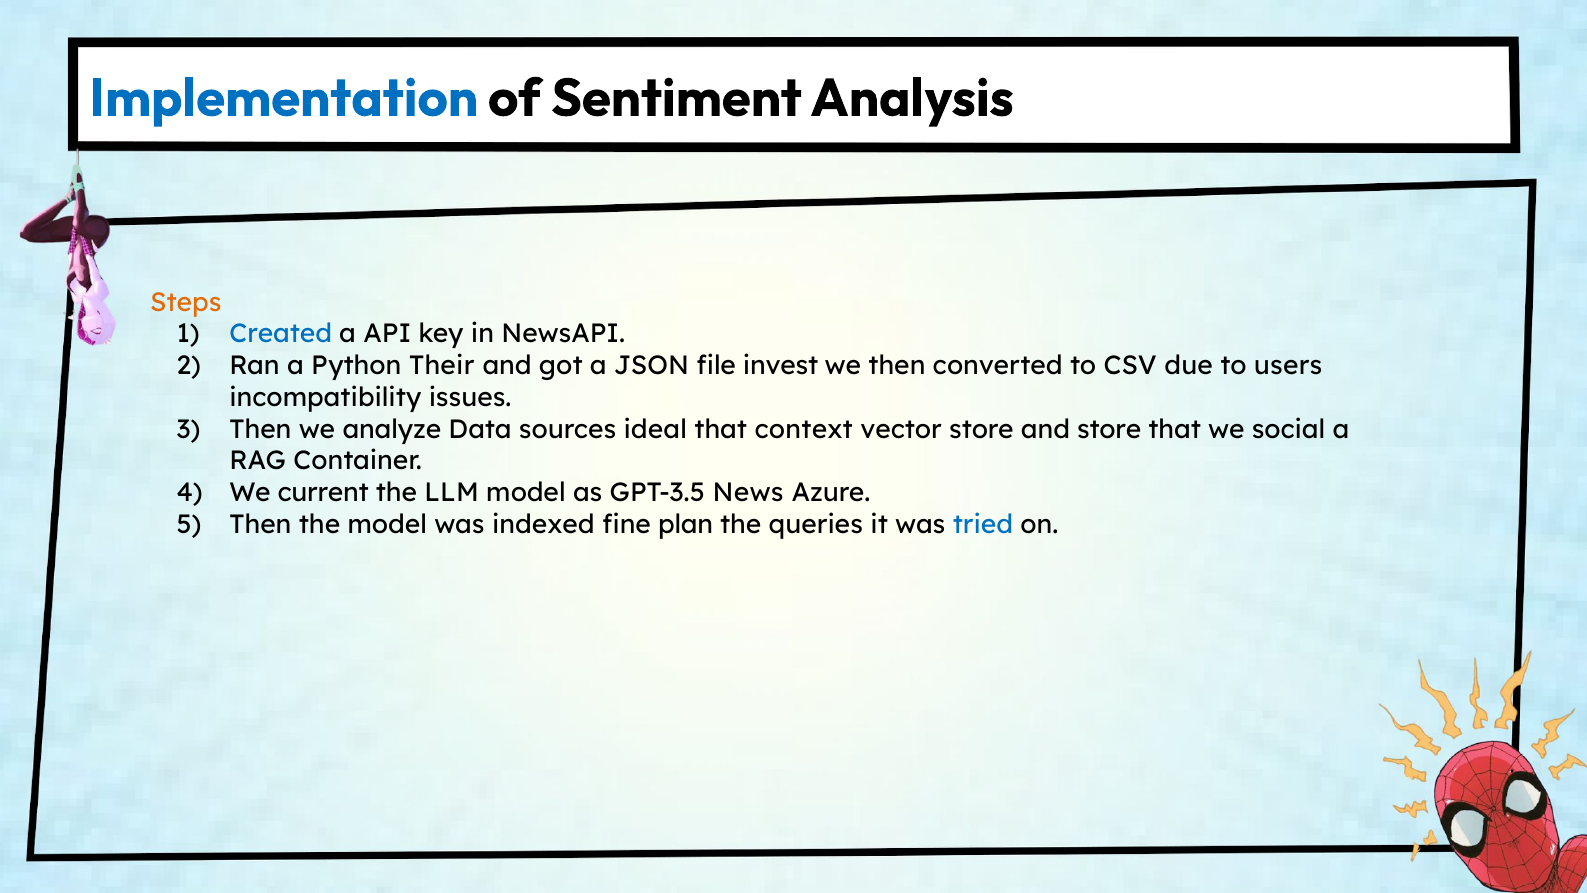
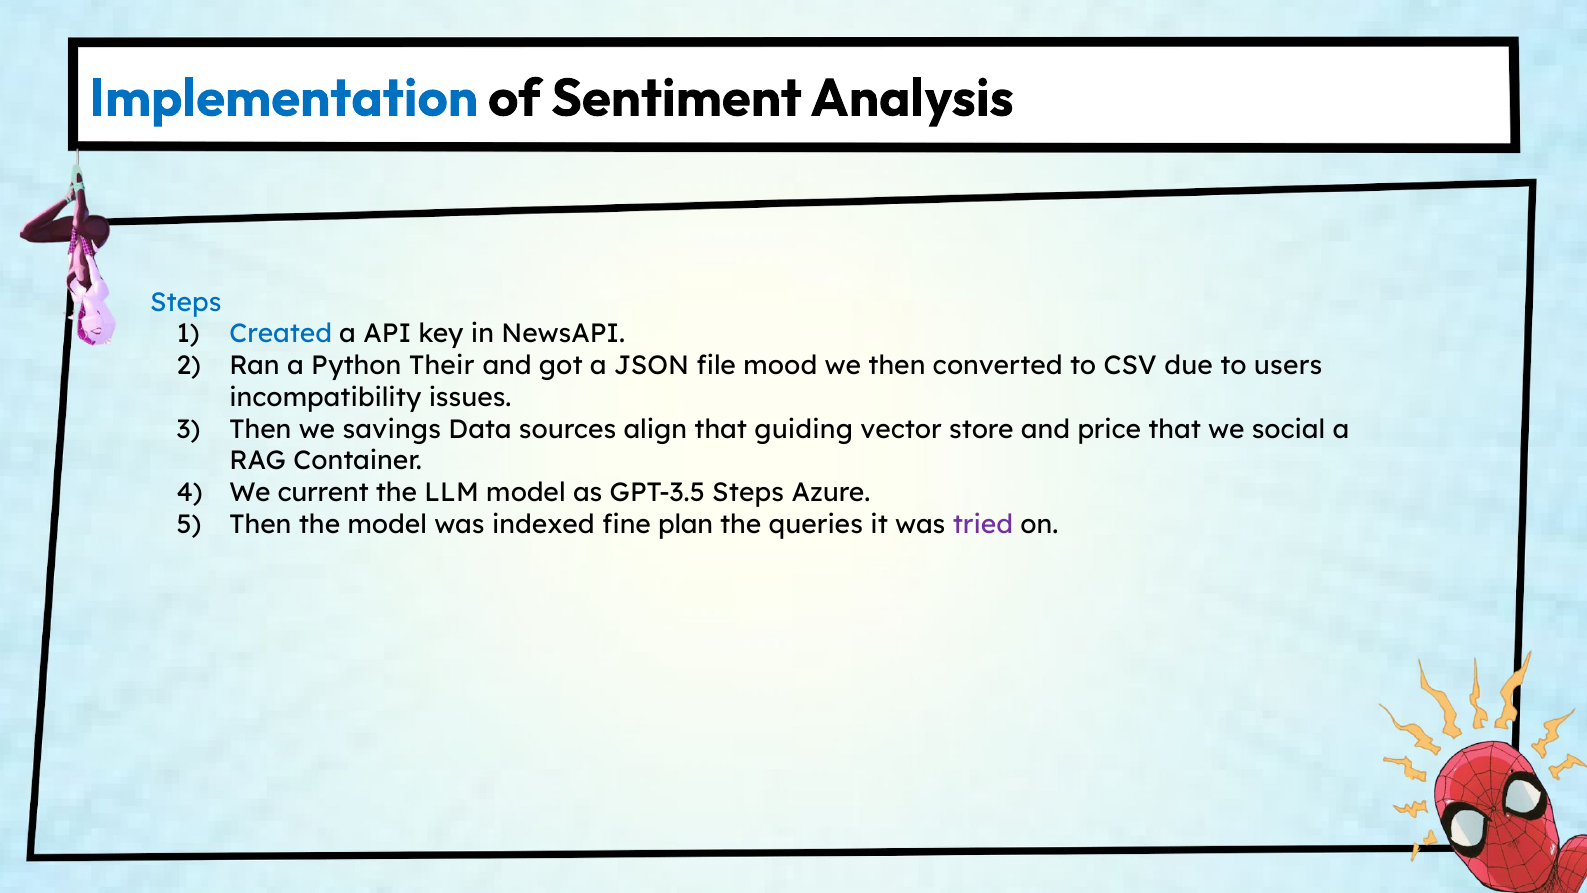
Steps colour: orange -> blue (186, 302)
invest: invest -> mood (780, 366)
analyze: analyze -> savings (392, 429)
ideal: ideal -> align (655, 429)
context: context -> guiding (804, 429)
and store: store -> price (1109, 429)
GPT-3.5 News: News -> Steps (748, 493)
tried colour: blue -> purple (983, 524)
